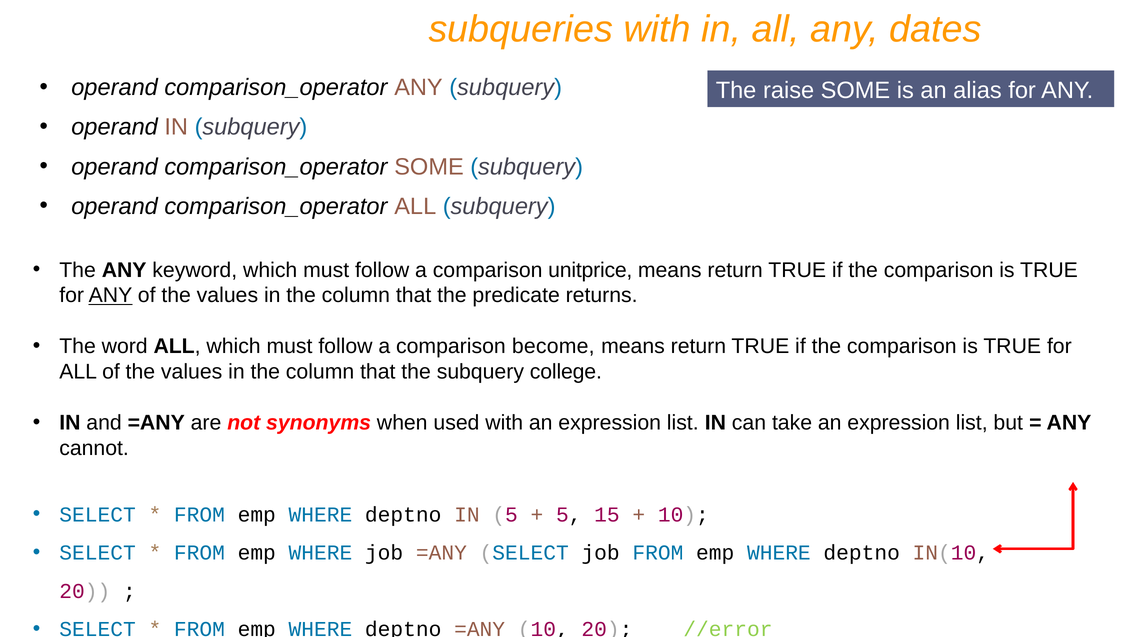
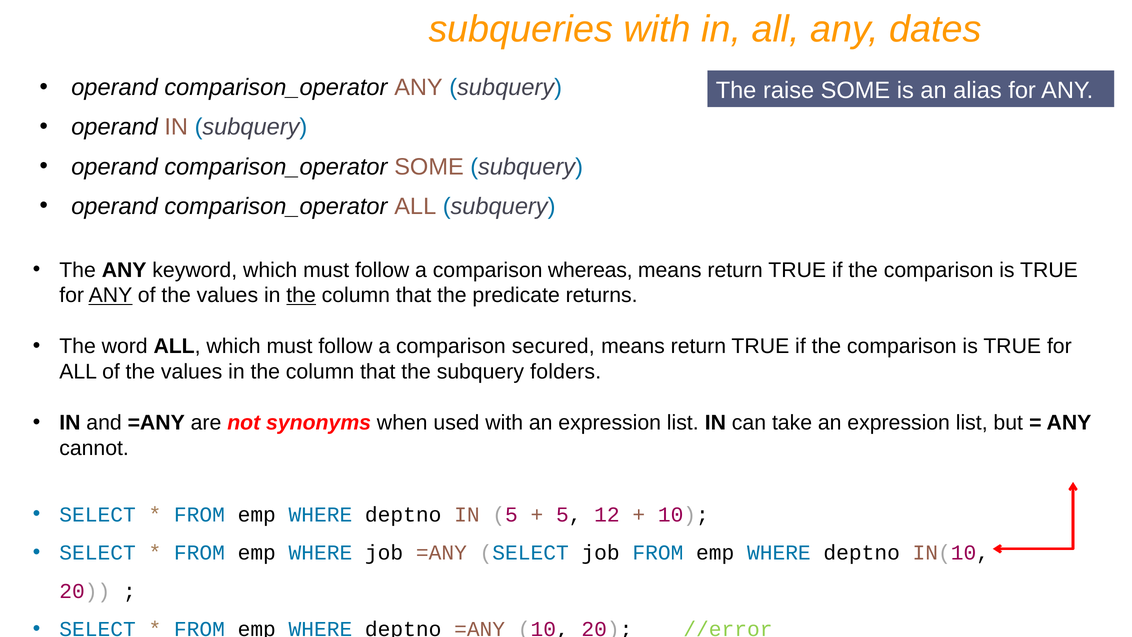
unitprice: unitprice -> whereas (590, 270)
the underline: none -> present (301, 295)
become: become -> secured (553, 346)
college: college -> folders (566, 372)
15: 15 -> 12 (607, 514)
